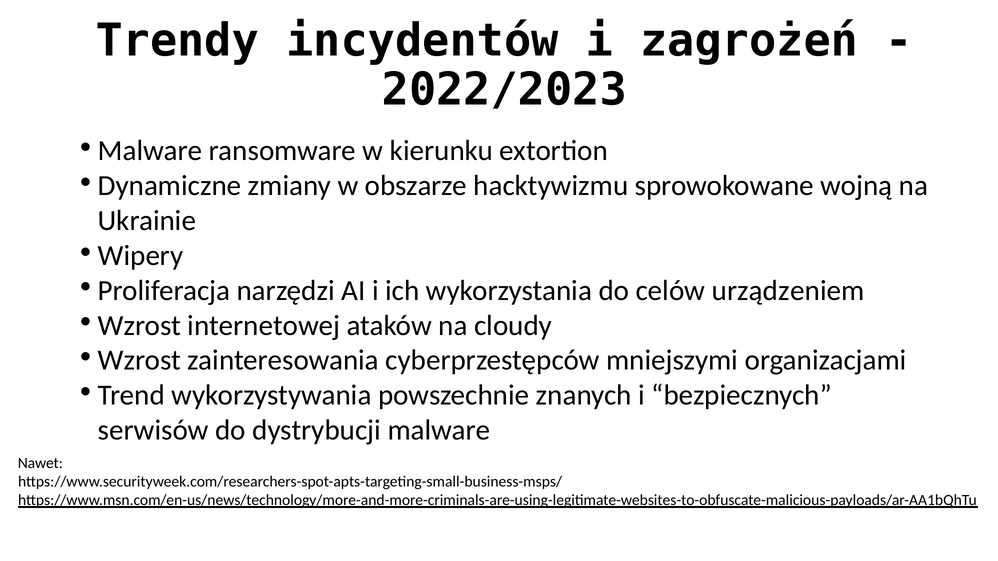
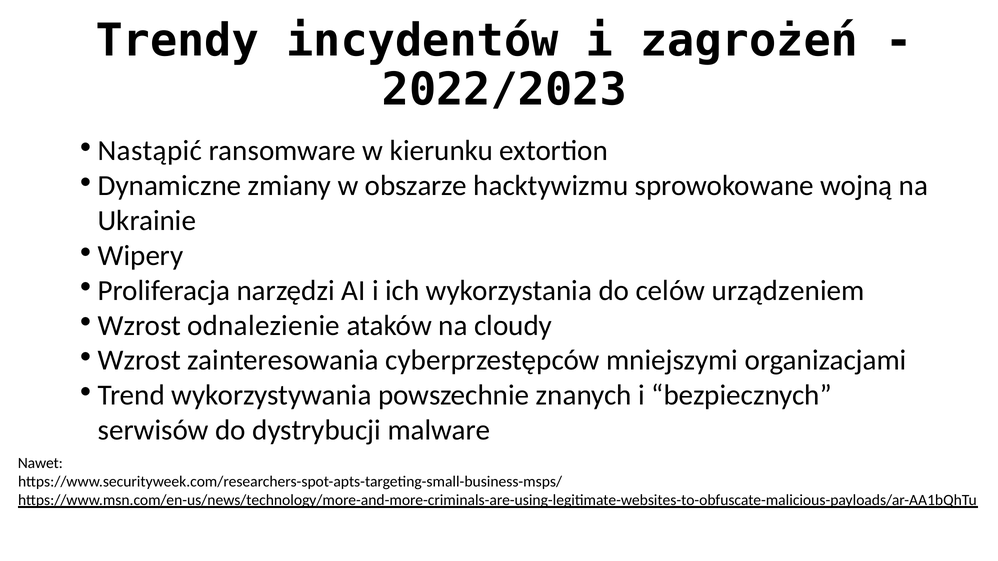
Malware: Malware -> Nastąpić (150, 151)
internetowej: internetowej -> odnalezienie (264, 326)
